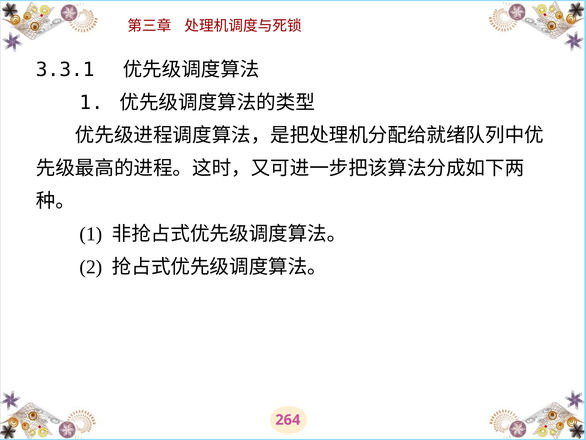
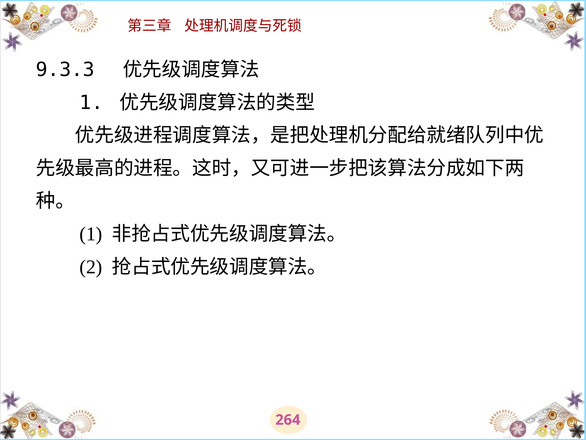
3.3.1: 3.3.1 -> 9.3.3 (65, 70)
